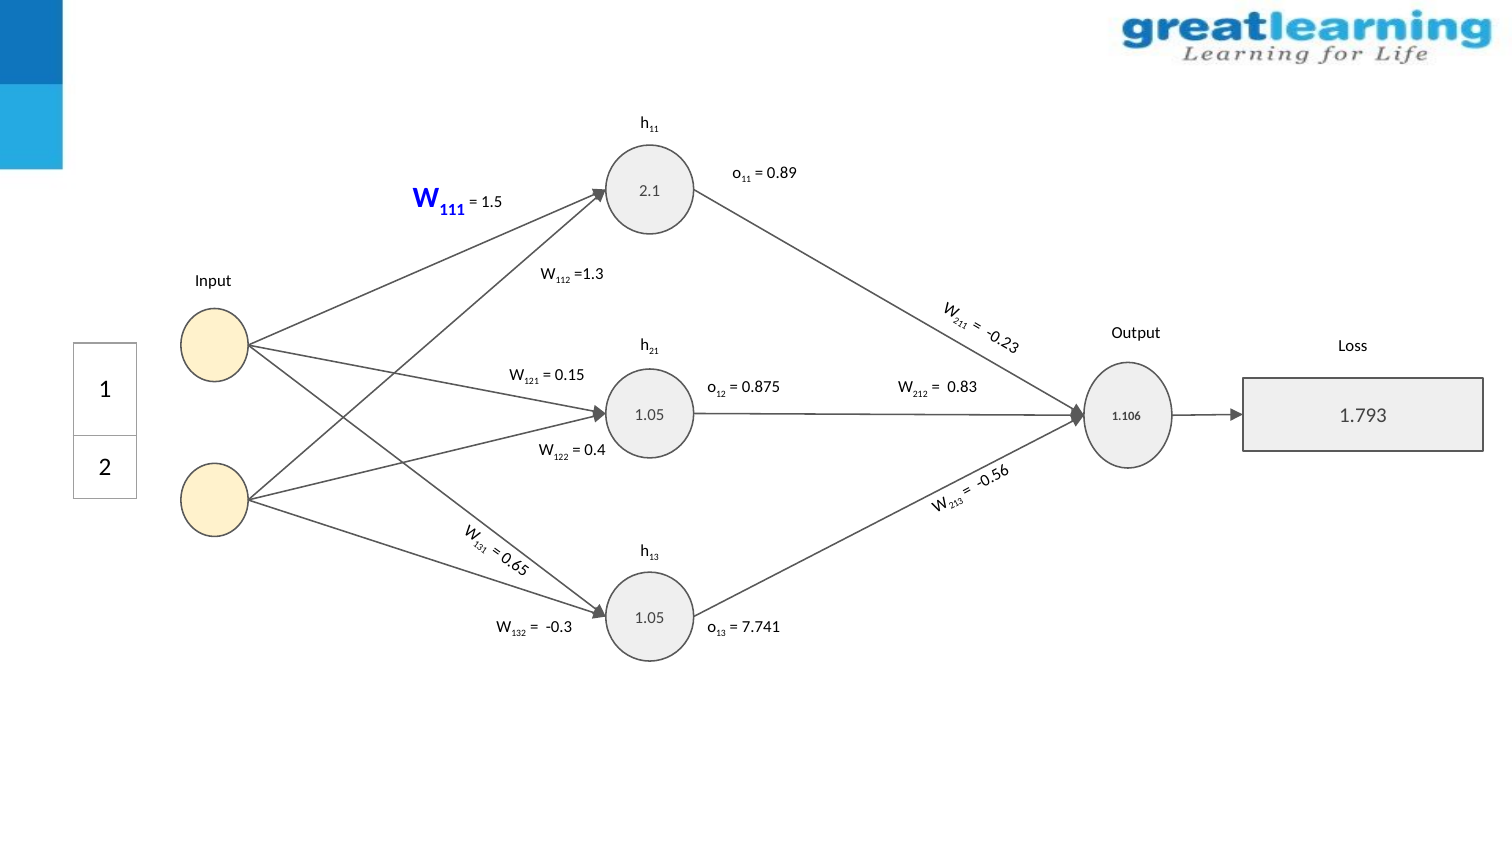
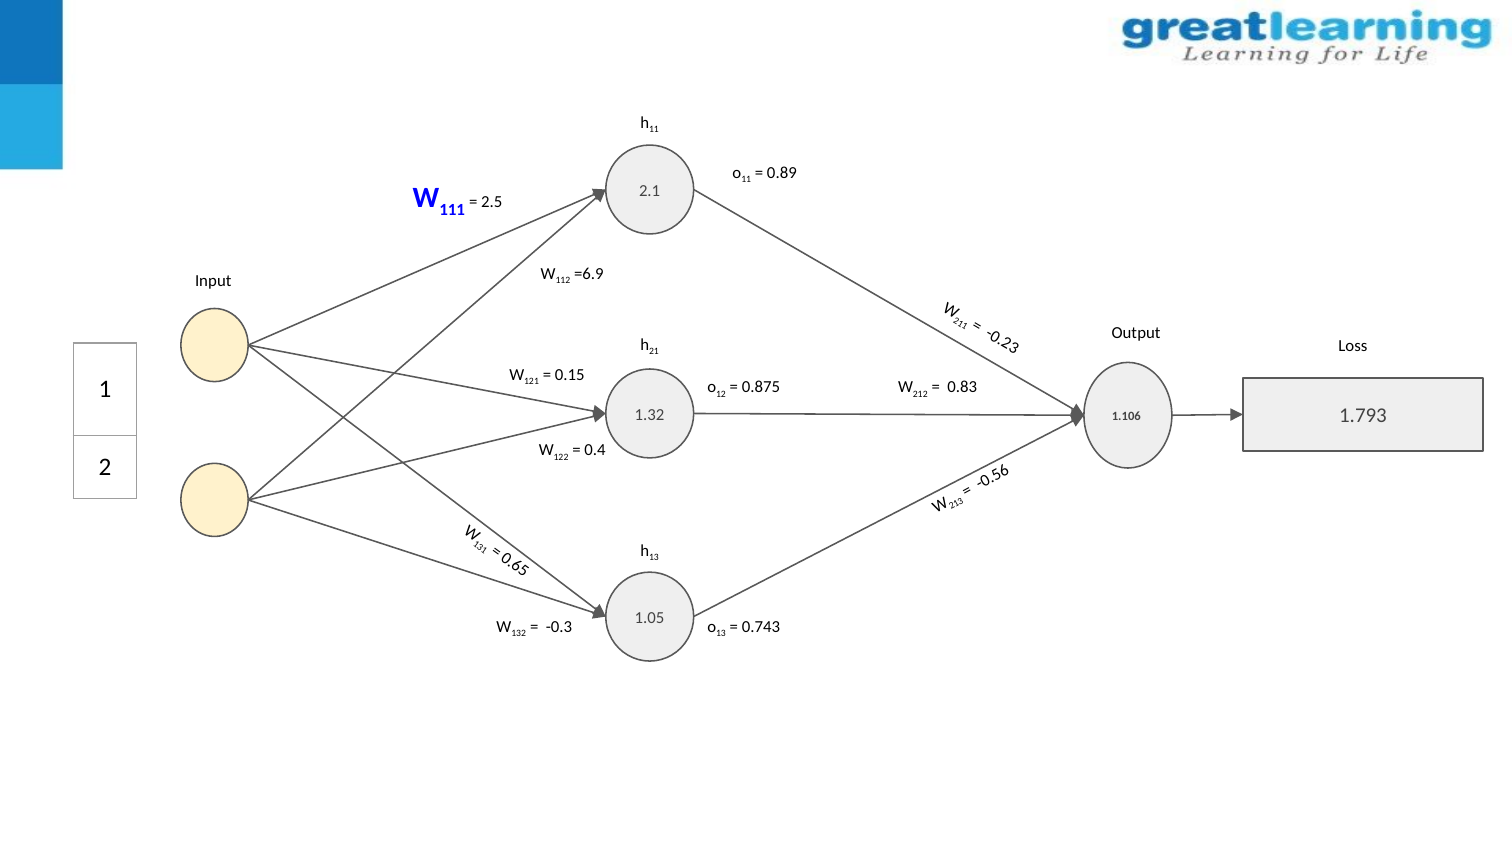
1.5: 1.5 -> 2.5 (492, 202)
=1.3: =1.3 -> =6.9 (589, 274)
1.05: 1.05 -> 1.32 (650, 414)
7.741: 7.741 -> 0.743 (761, 627)
